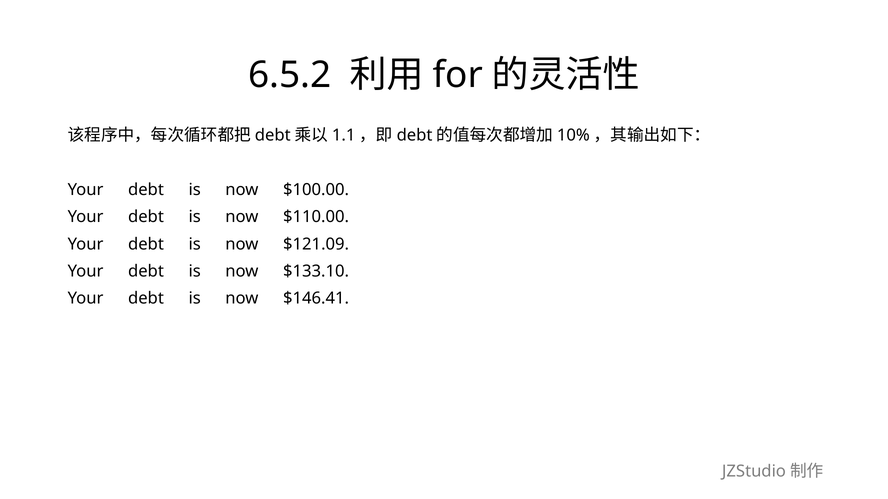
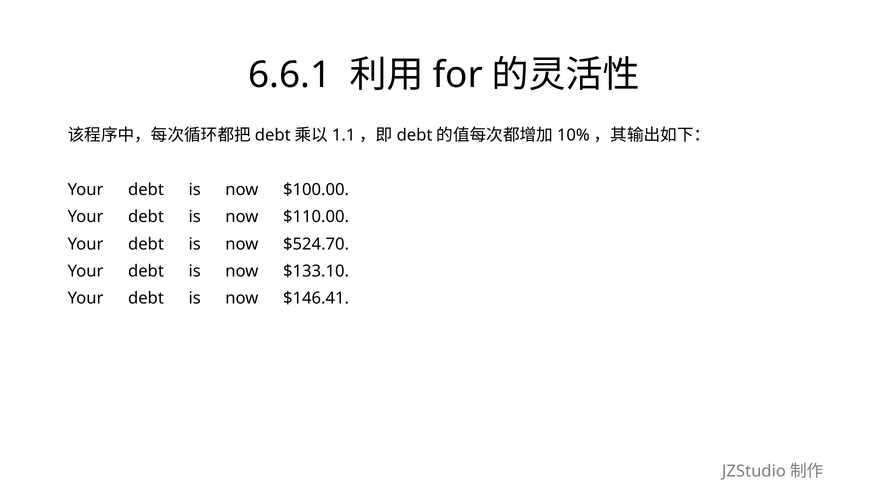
6.5.2: 6.5.2 -> 6.6.1 (290, 75)
$121.09: $121.09 -> $524.70 (316, 244)
